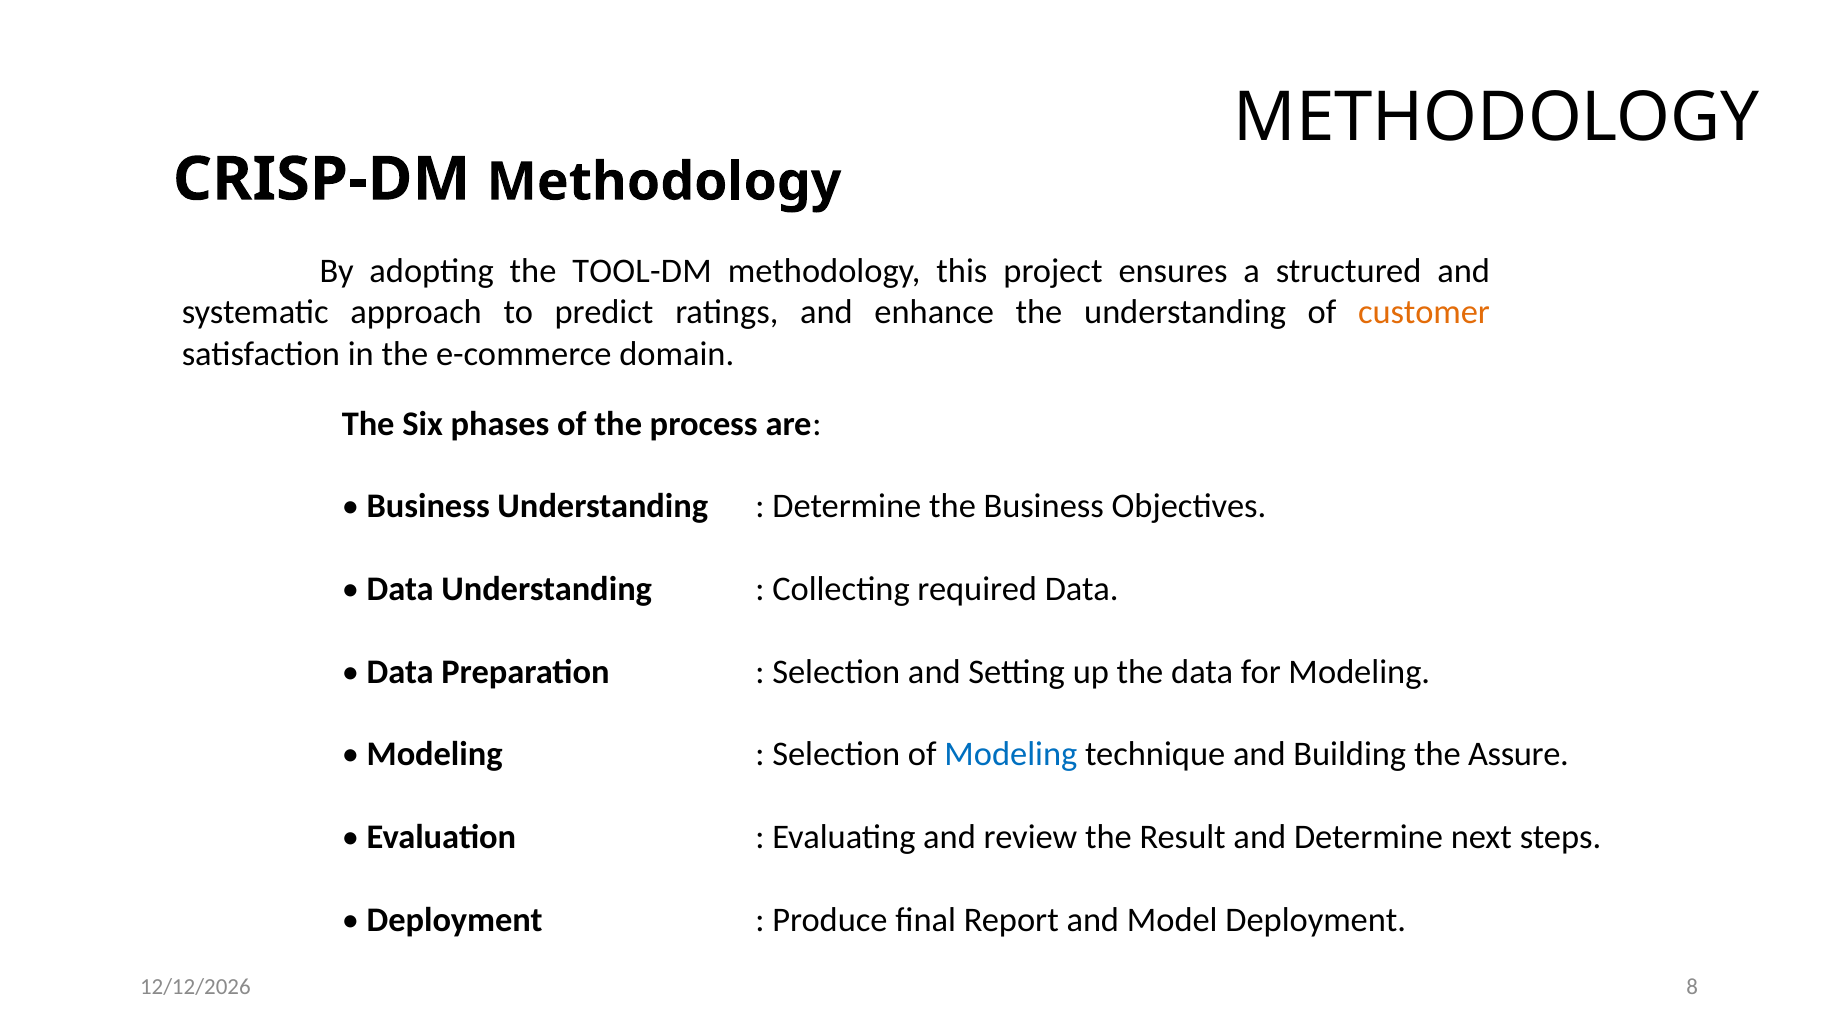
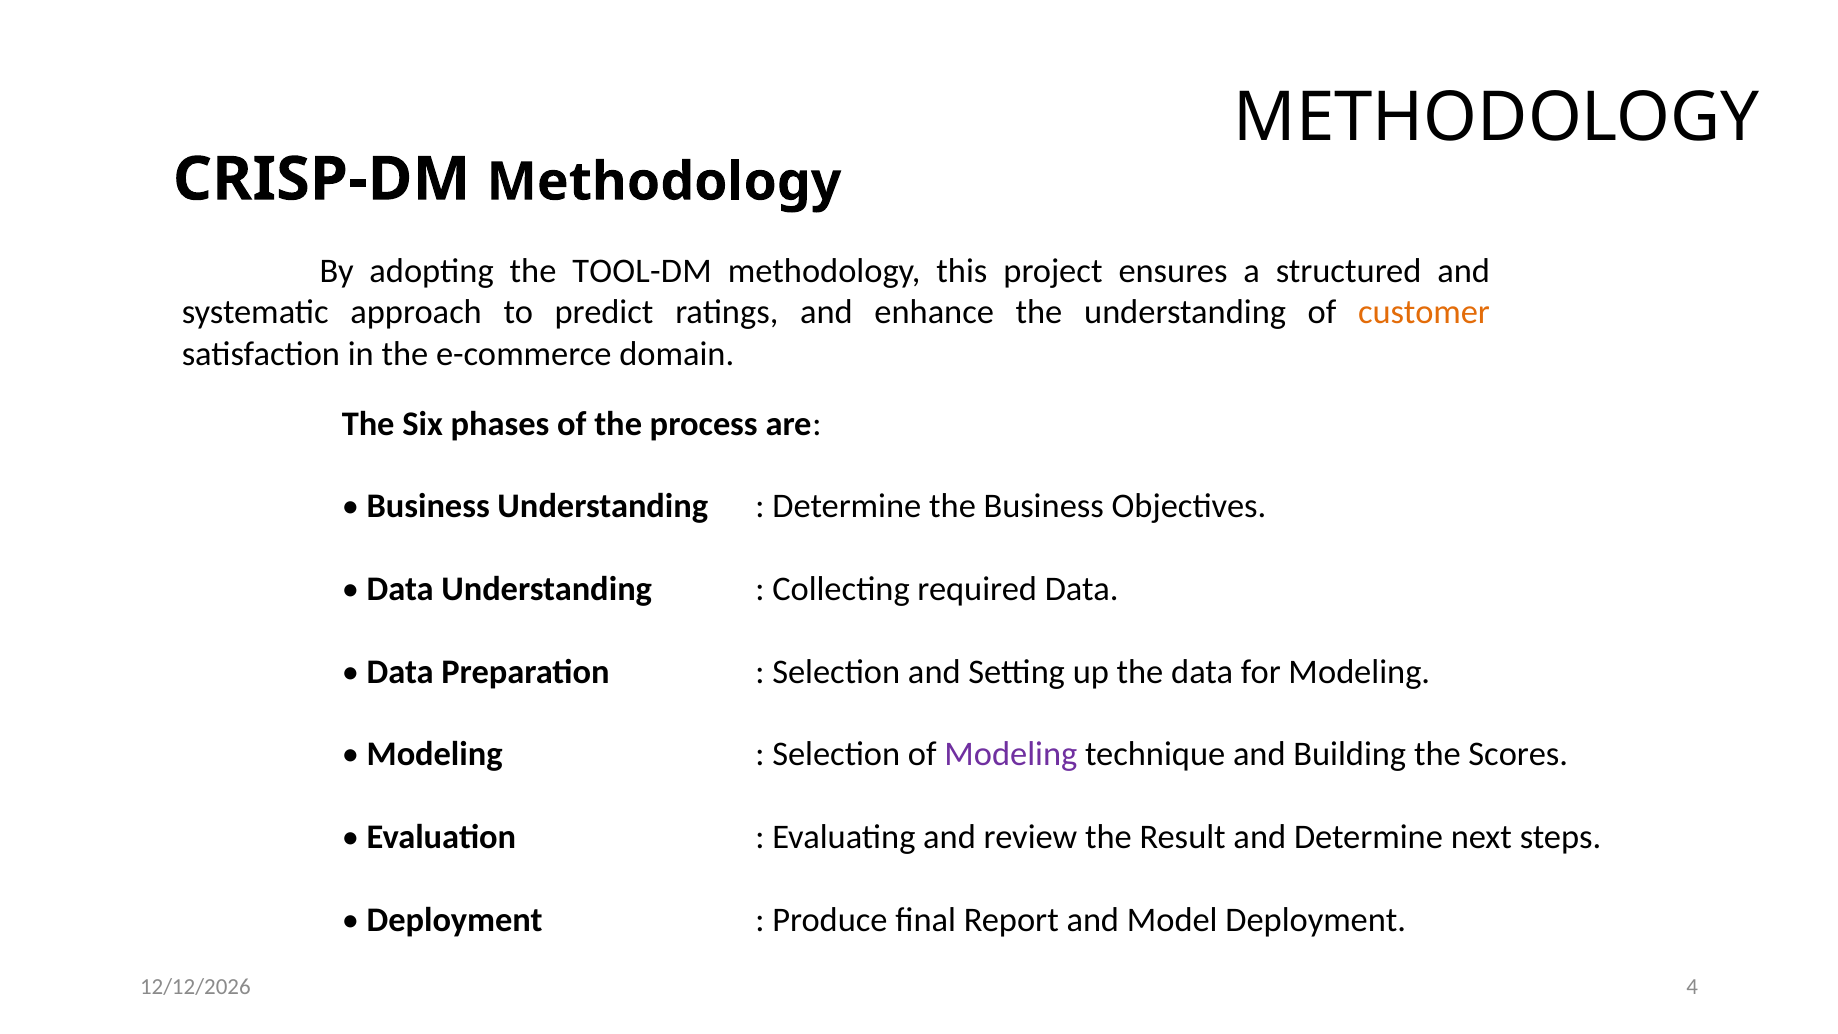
Modeling colour: blue -> purple (1011, 755)
Assure: Assure -> Scores (1518, 755)
8: 8 -> 4 (1692, 987)
